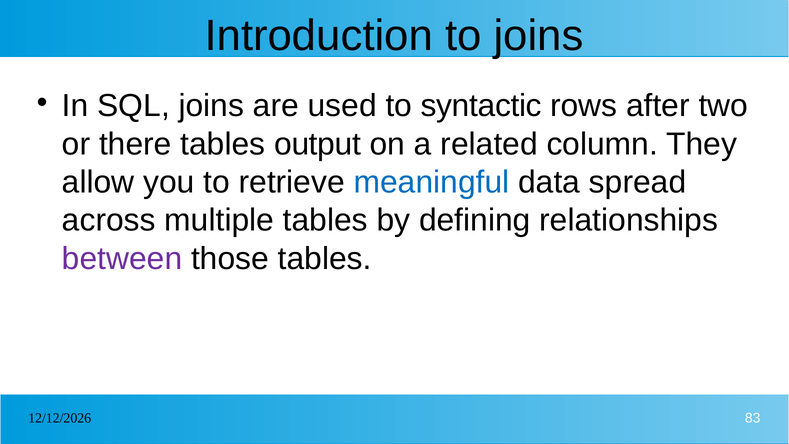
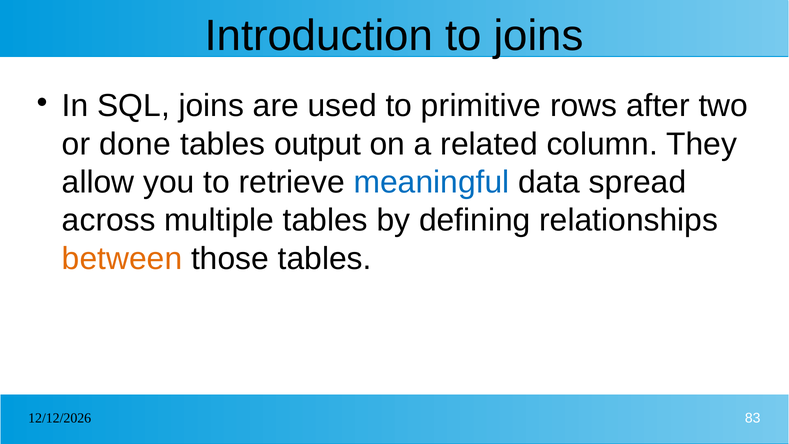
syntactic: syntactic -> primitive (481, 106)
there: there -> done (135, 144)
between colour: purple -> orange (122, 259)
